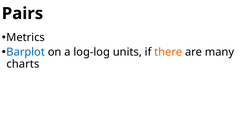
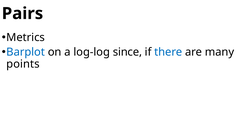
units: units -> since (127, 52)
there colour: orange -> blue (168, 52)
charts: charts -> points (23, 64)
